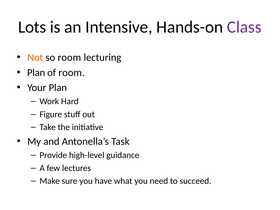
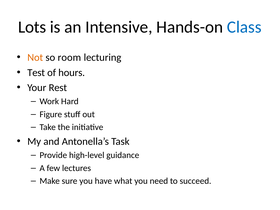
Class colour: purple -> blue (244, 27)
Plan: Plan -> Test (36, 73)
of room: room -> hours (72, 73)
Your Plan: Plan -> Rest (58, 88)
